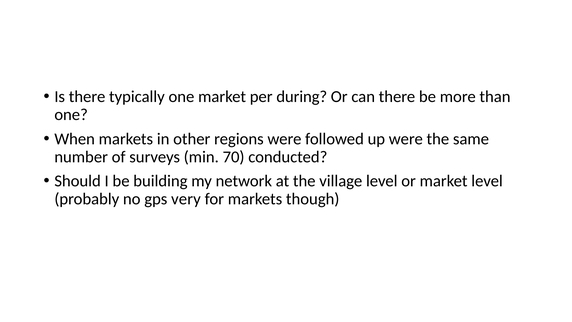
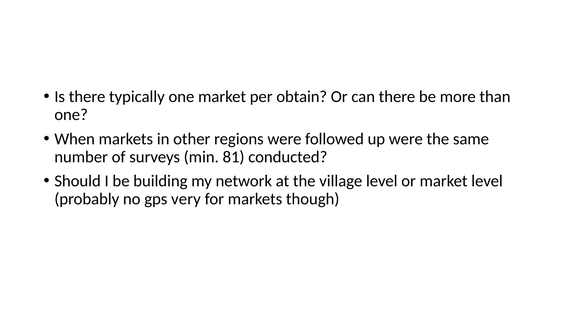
during: during -> obtain (302, 97)
70: 70 -> 81 (234, 157)
